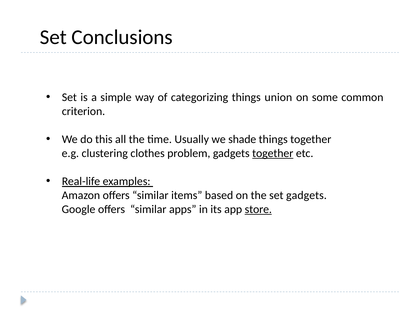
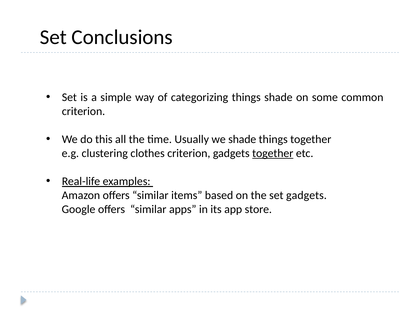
things union: union -> shade (278, 97)
clothes problem: problem -> criterion (189, 153)
store underline: present -> none (258, 209)
